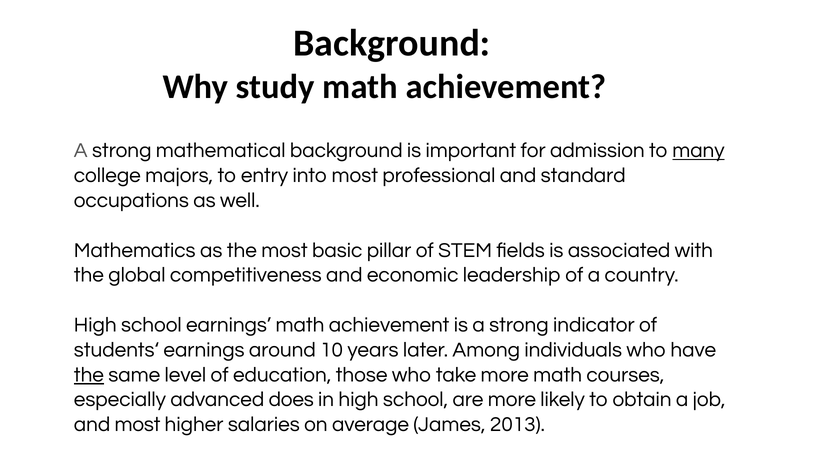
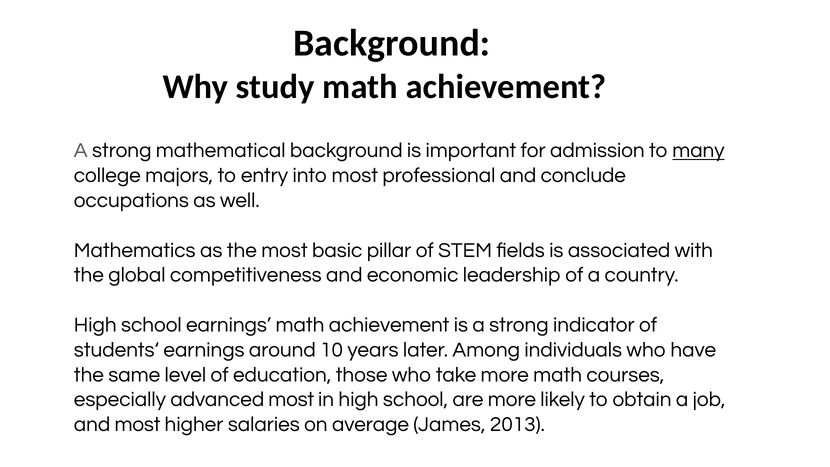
standard: standard -> conclude (583, 175)
the underline: present -> none (89, 375)
advanced does: does -> most (291, 400)
